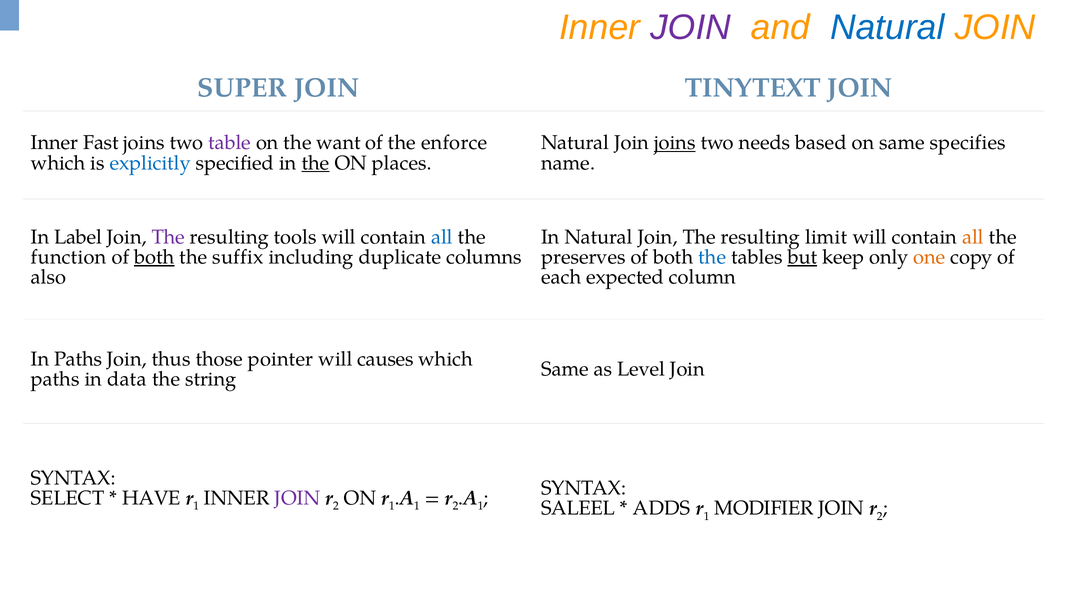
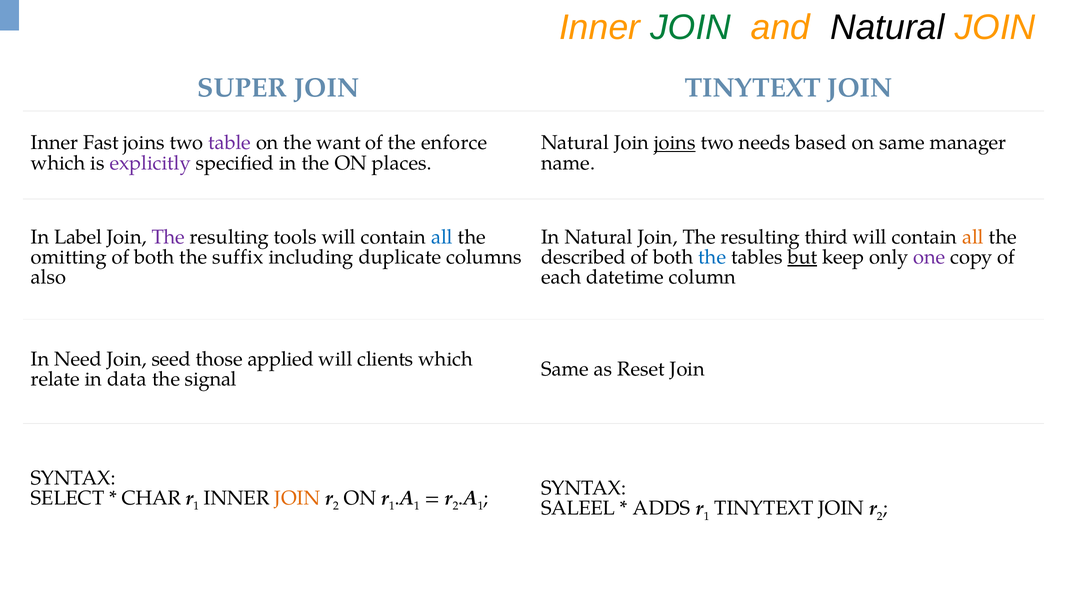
JOIN colour: purple -> green (691, 28)
Natural colour: blue -> black (887, 28)
specifies: specifies -> manager (968, 143)
explicitly colour: blue -> purple (150, 163)
the underline: present -> none (315, 163)
limit: limit -> third (826, 237)
function: function -> omitting (69, 257)
both underline: present -> none (154, 257)
preserves: preserves -> described (583, 257)
one colour: orange -> purple (929, 257)
expected: expected -> datetime (625, 277)
In Paths: Paths -> Need (78, 359)
thus: thus -> seed (171, 359)
pointer: pointer -> applied (281, 359)
causes: causes -> clients (385, 359)
Level: Level -> Reset (641, 369)
paths: paths -> relate (55, 379)
string: string -> signal (211, 379)
HAVE: HAVE -> CHAR (151, 498)
JOIN colour: purple -> orange (297, 498)
MODIFIER: MODIFIER -> TINYTEXT (764, 509)
